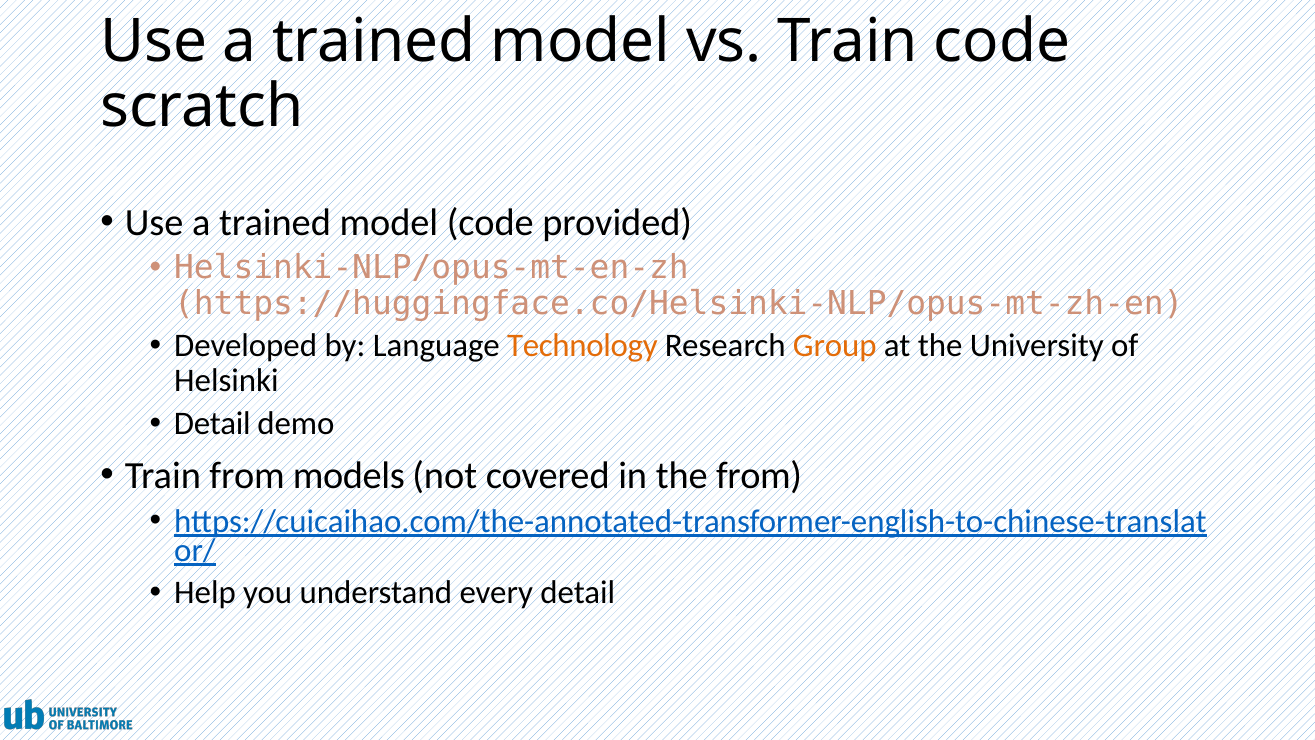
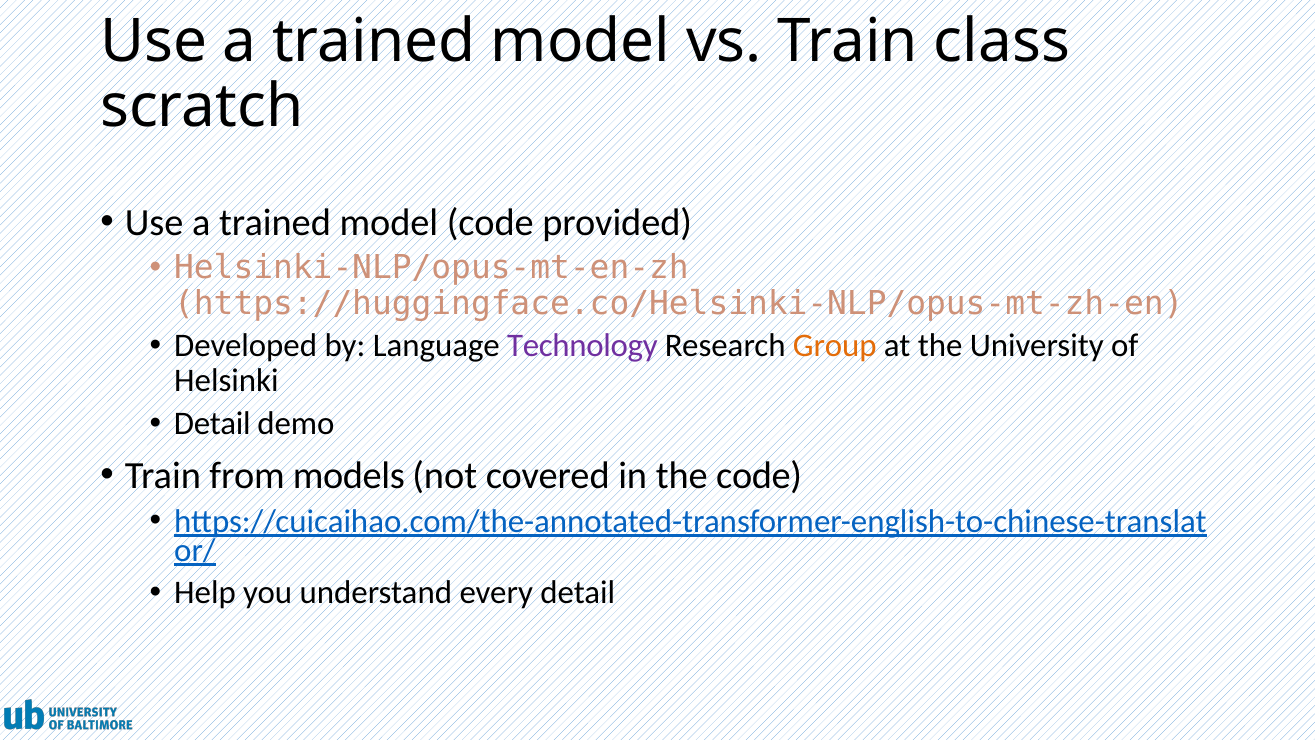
Train code: code -> class (1002, 42)
Technology colour: orange -> purple (582, 345)
the from: from -> code (759, 475)
